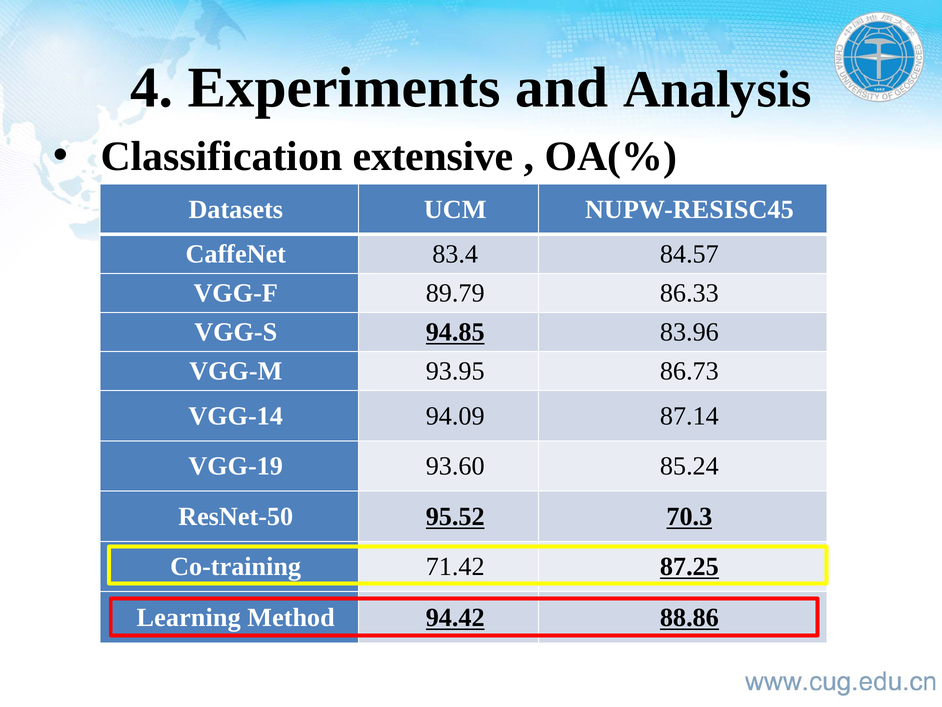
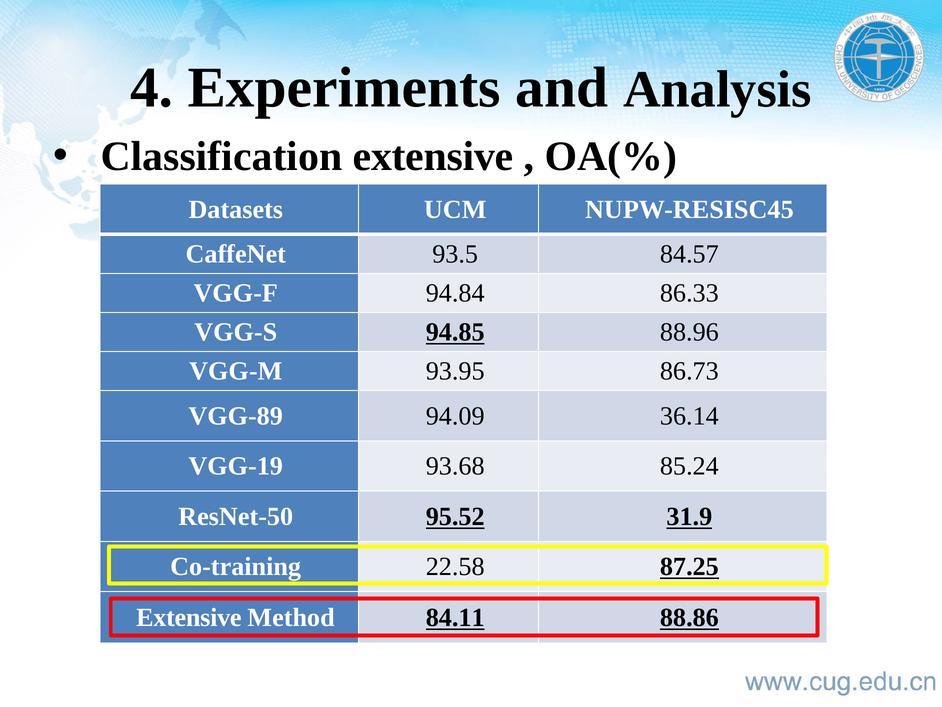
83.4: 83.4 -> 93.5 (455, 254)
89.79: 89.79 -> 94.84 (455, 293)
83.96: 83.96 -> 88.96 (689, 332)
VGG-14: VGG-14 -> VGG-89 (236, 416)
87.14: 87.14 -> 36.14 (689, 416)
93.60: 93.60 -> 93.68 (455, 466)
70.3: 70.3 -> 31.9 (689, 516)
71.42: 71.42 -> 22.58 (455, 566)
Learning: Learning -> Extensive (189, 617)
94.42: 94.42 -> 84.11 (455, 617)
